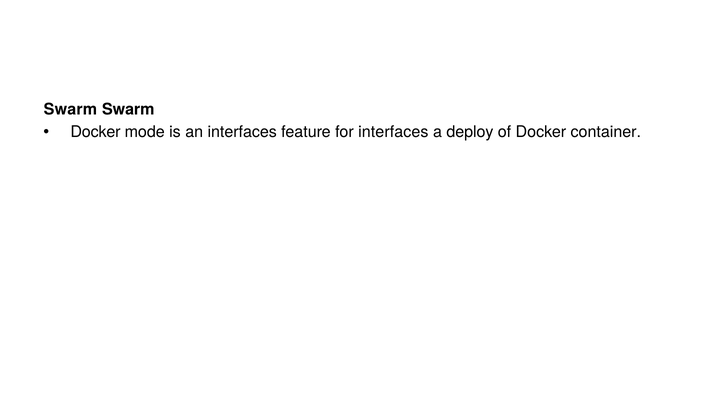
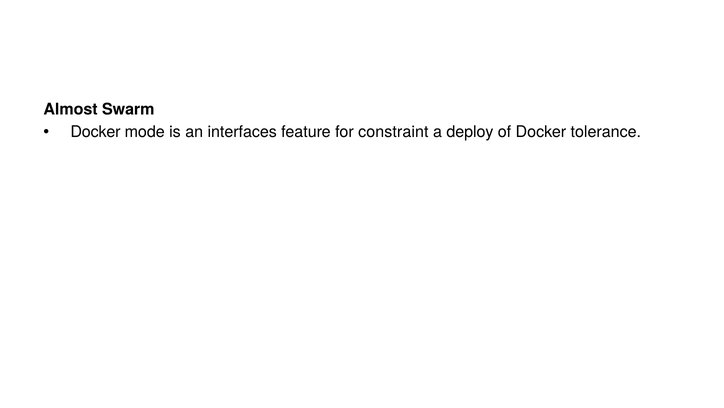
Swarm: Swarm -> Almost (71, 109)
for interfaces: interfaces -> constraint (393, 132)
container: container -> tolerance (606, 132)
